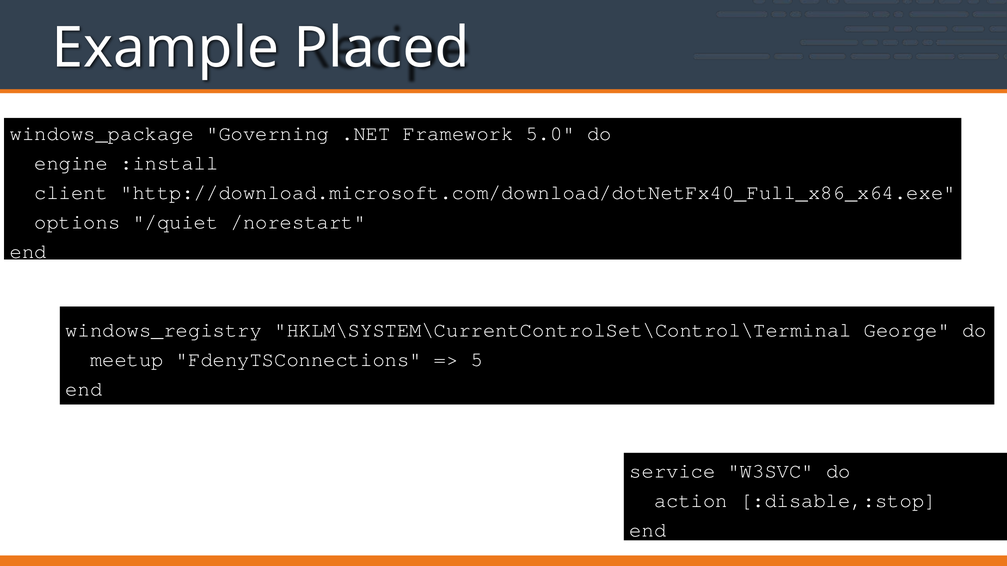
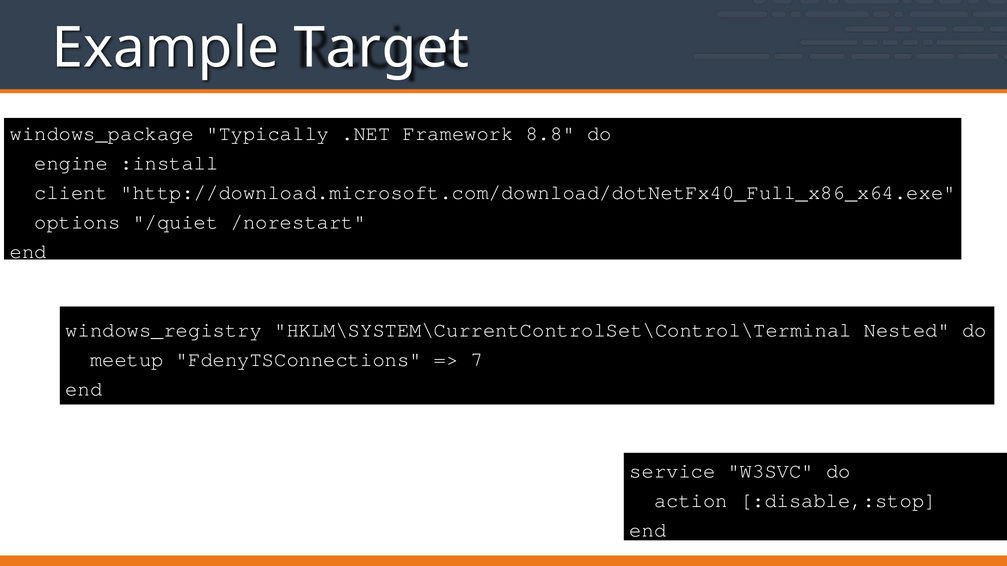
Placed: Placed -> Target (382, 48)
Governing: Governing -> Typically (268, 134)
5.0: 5.0 -> 8.8 (550, 134)
George: George -> Nested (907, 330)
5: 5 -> 7 (477, 360)
